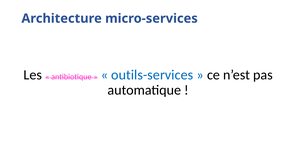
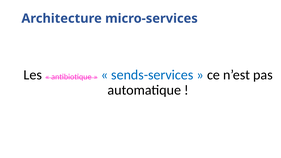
outils-services: outils-services -> sends-services (152, 75)
